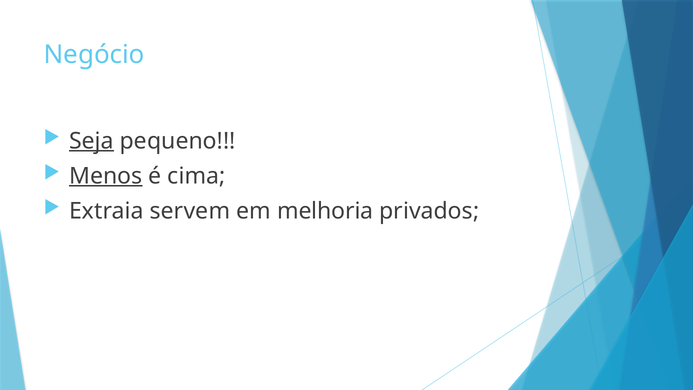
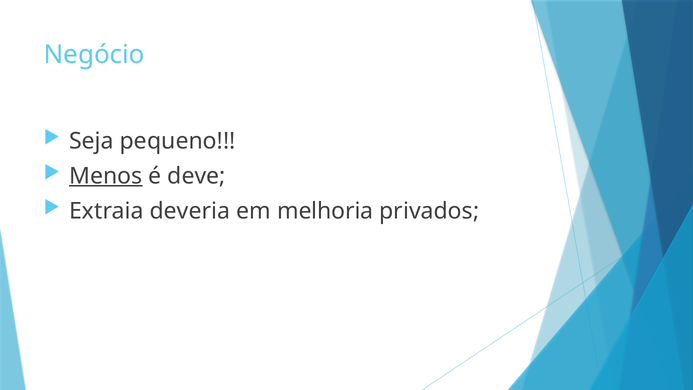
Seja underline: present -> none (91, 141)
cima: cima -> deve (196, 176)
servem: servem -> deveria (190, 211)
